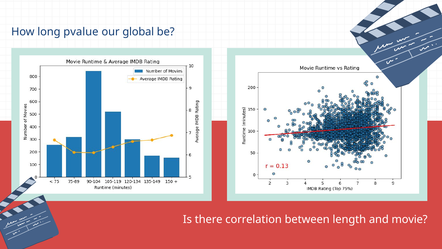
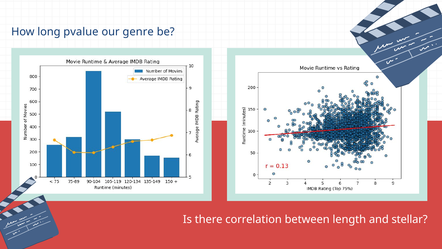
global: global -> genre (138, 32)
movie: movie -> stellar (410, 219)
